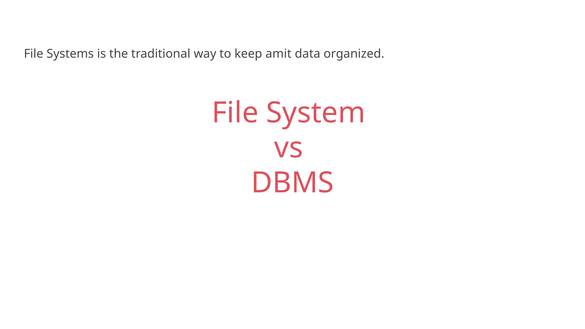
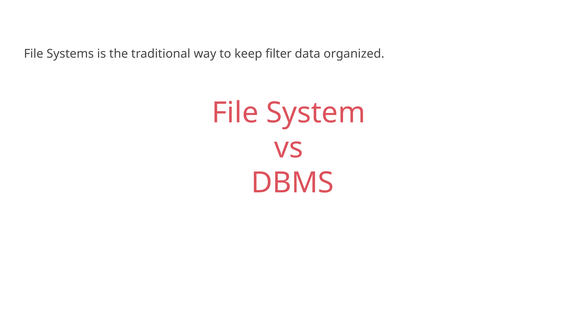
amit: amit -> filter (279, 54)
